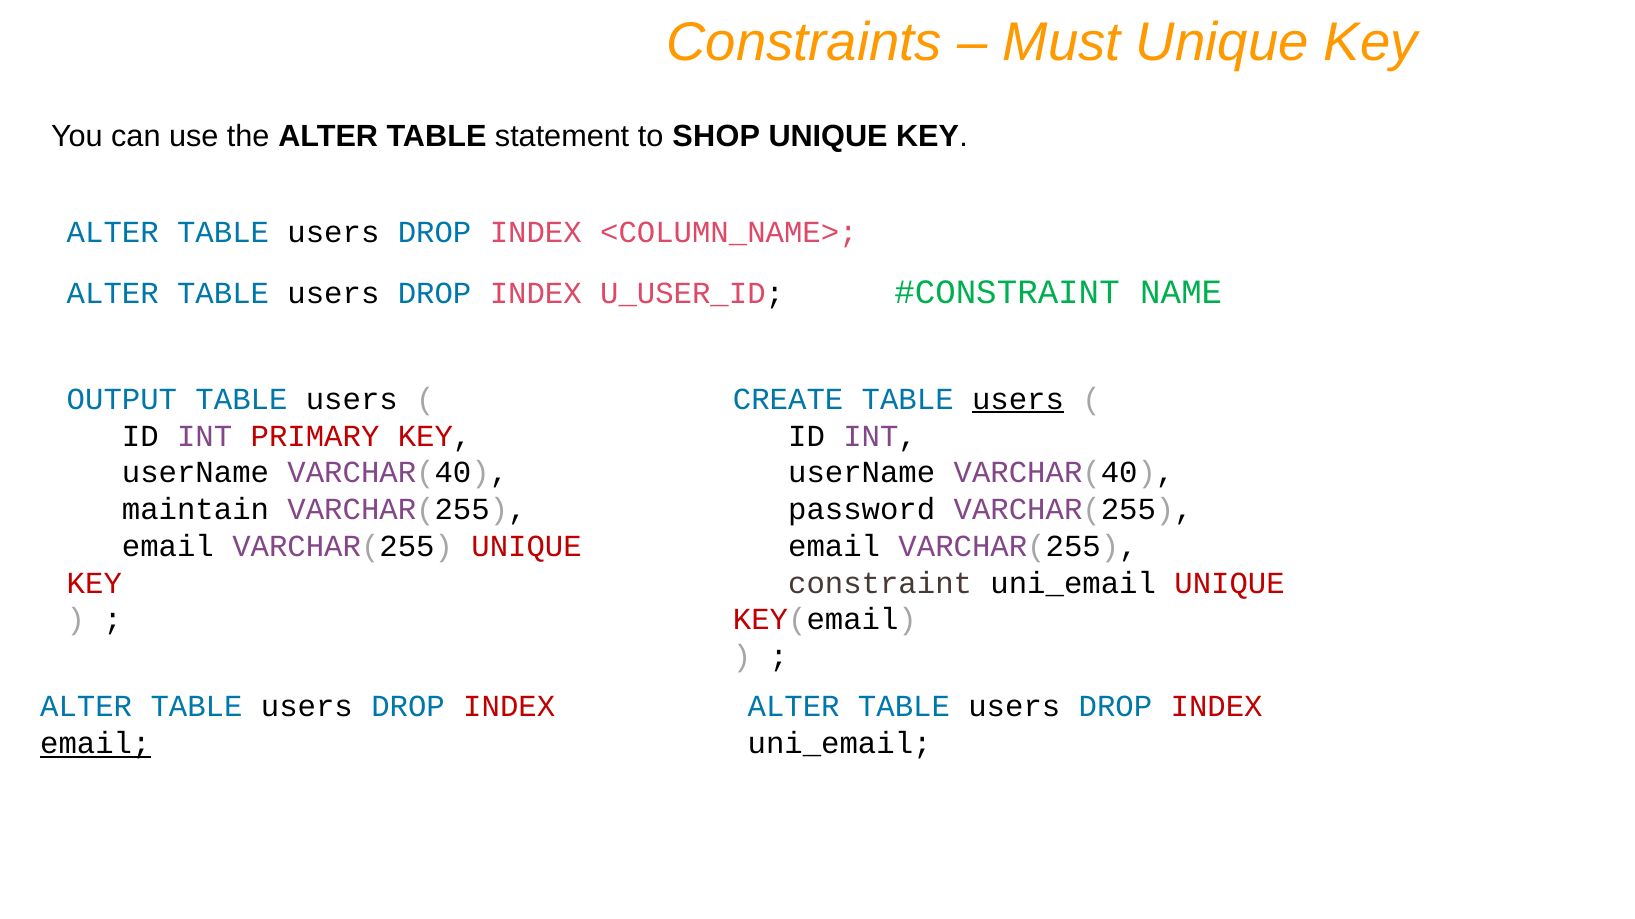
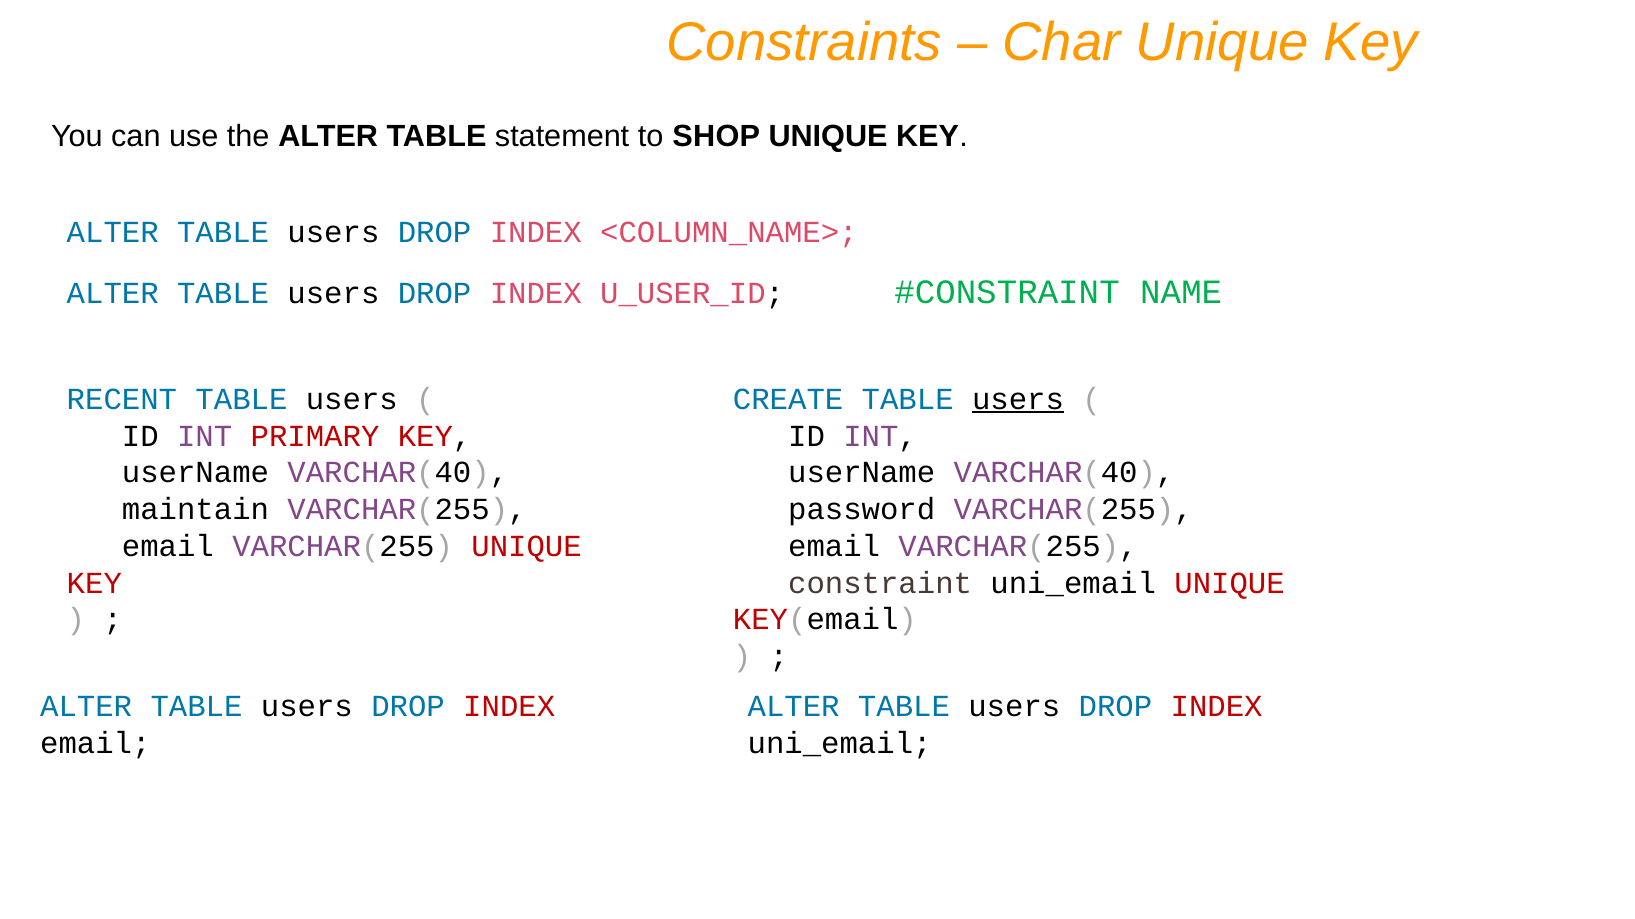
Must: Must -> Char (1062, 43)
OUTPUT: OUTPUT -> RECENT (122, 399)
email underline: present -> none (95, 744)
